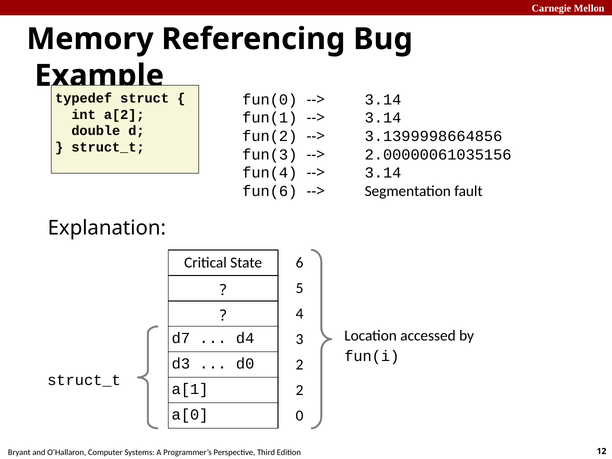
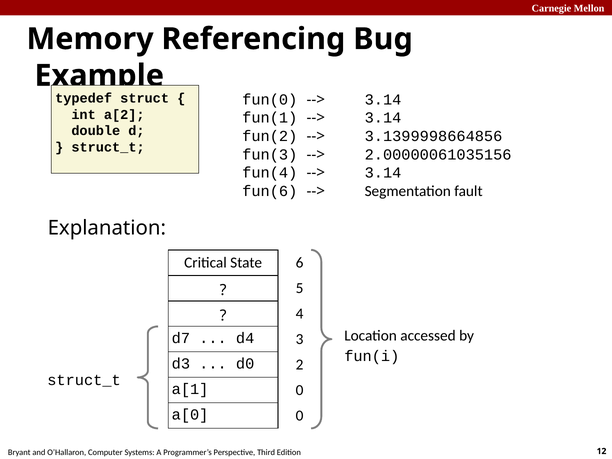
a[1 2: 2 -> 0 (300, 390)
